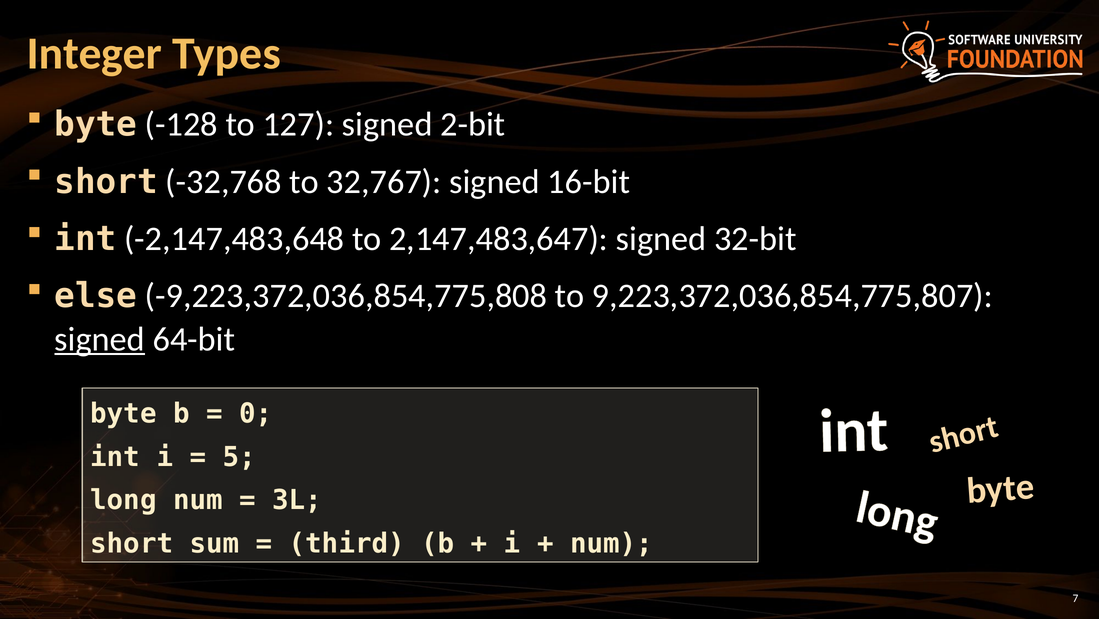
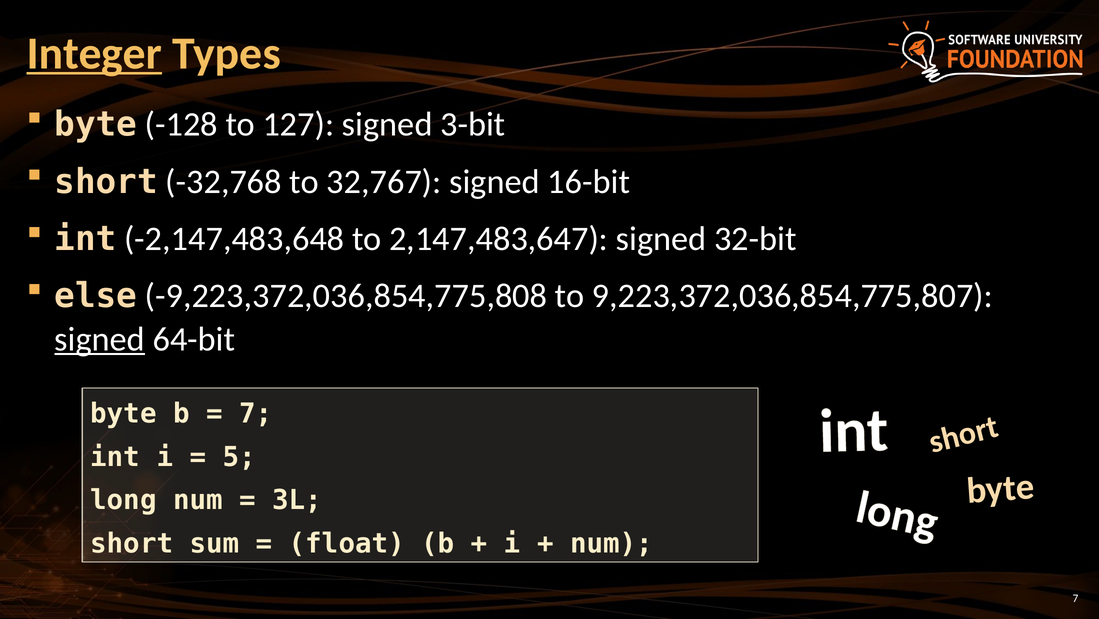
Integer underline: none -> present (94, 53)
2-bit: 2-bit -> 3-bit (473, 124)
0: 0 -> 7 (256, 413)
third: third -> float (347, 543)
